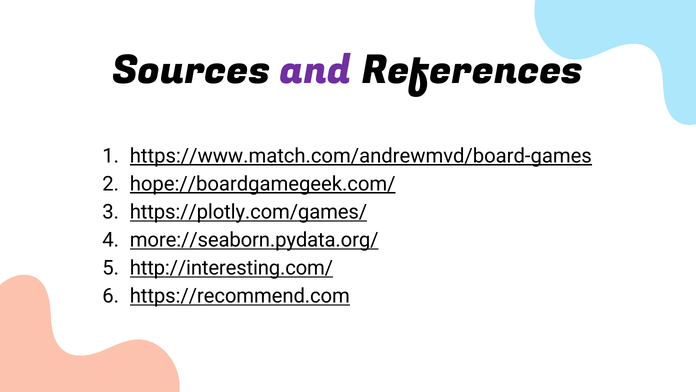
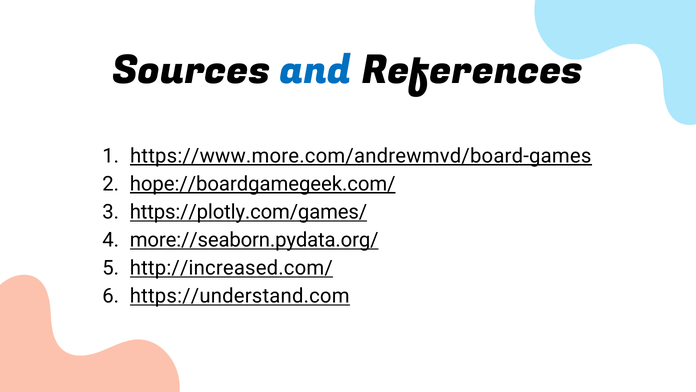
and colour: purple -> blue (316, 70)
https://www.match.com/andrewmvd/board-games: https://www.match.com/andrewmvd/board-games -> https://www.more.com/andrewmvd/board-games (361, 156)
http://interesting.com/: http://interesting.com/ -> http://increased.com/ (231, 268)
https://recommend.com: https://recommend.com -> https://understand.com (240, 296)
